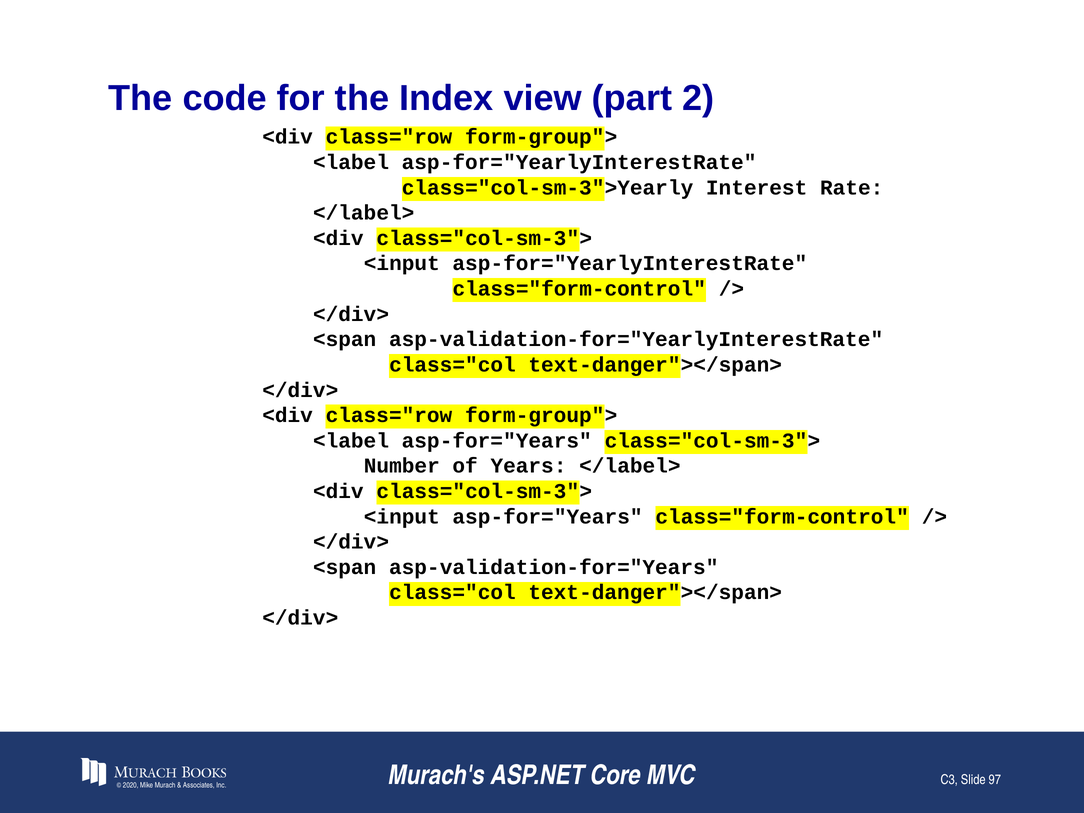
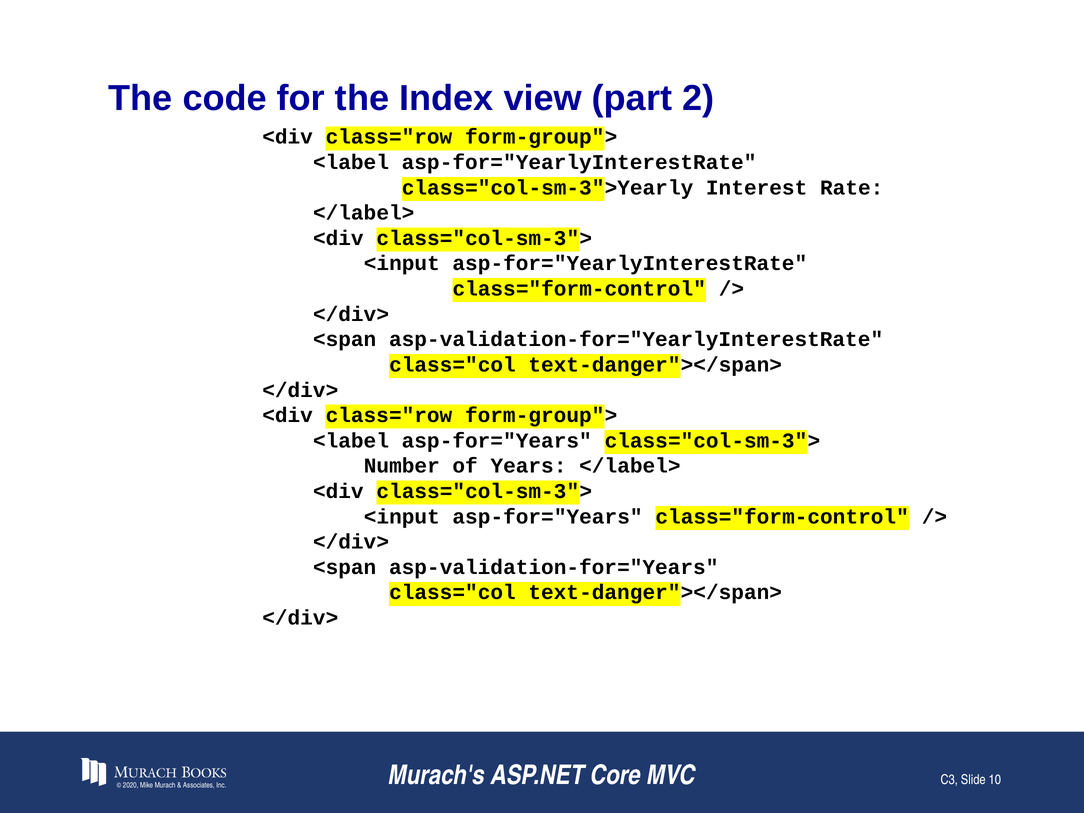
97: 97 -> 10 (995, 780)
